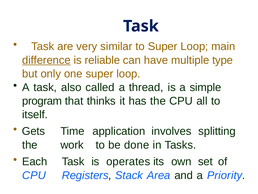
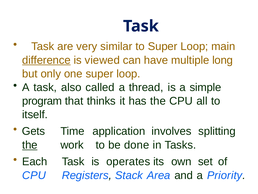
reliable: reliable -> viewed (102, 60)
type: type -> long (223, 60)
the underline: none -> present (30, 145)
